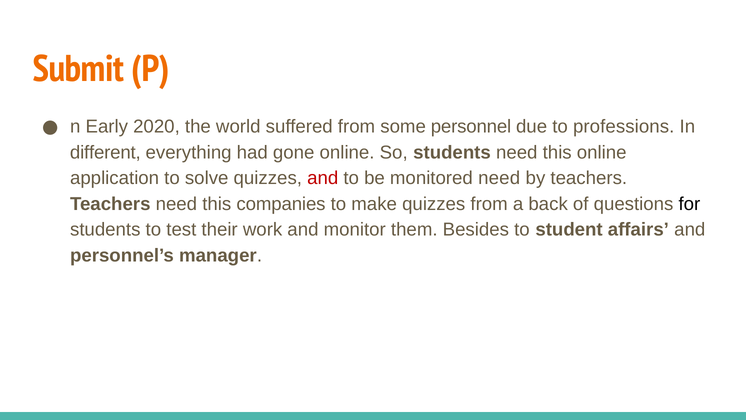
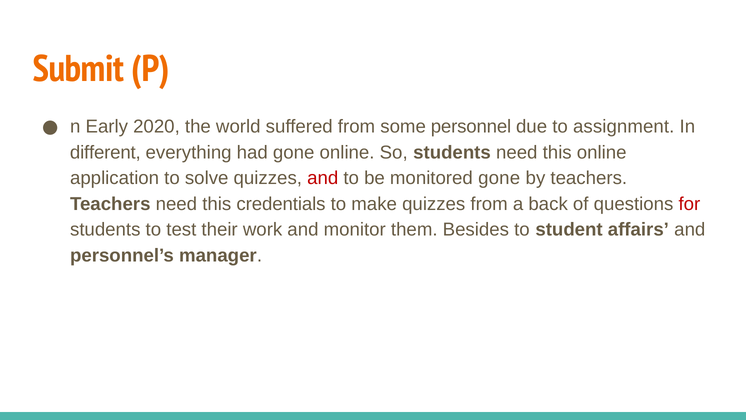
professions: professions -> assignment (624, 127)
monitored need: need -> gone (499, 178)
companies: companies -> credentials (281, 204)
for colour: black -> red (689, 204)
